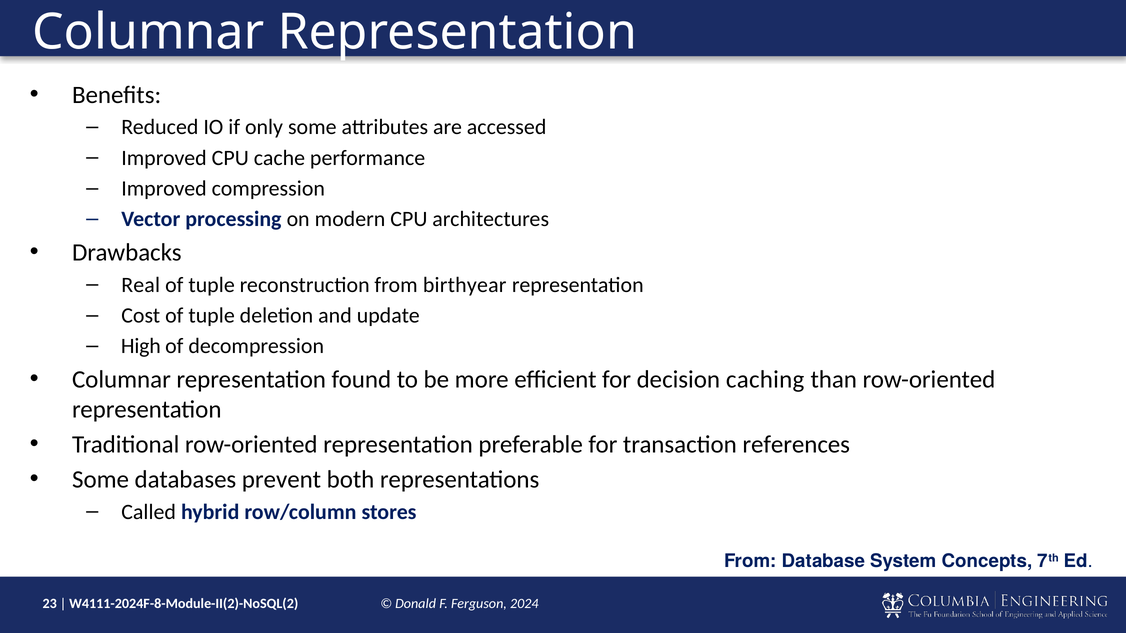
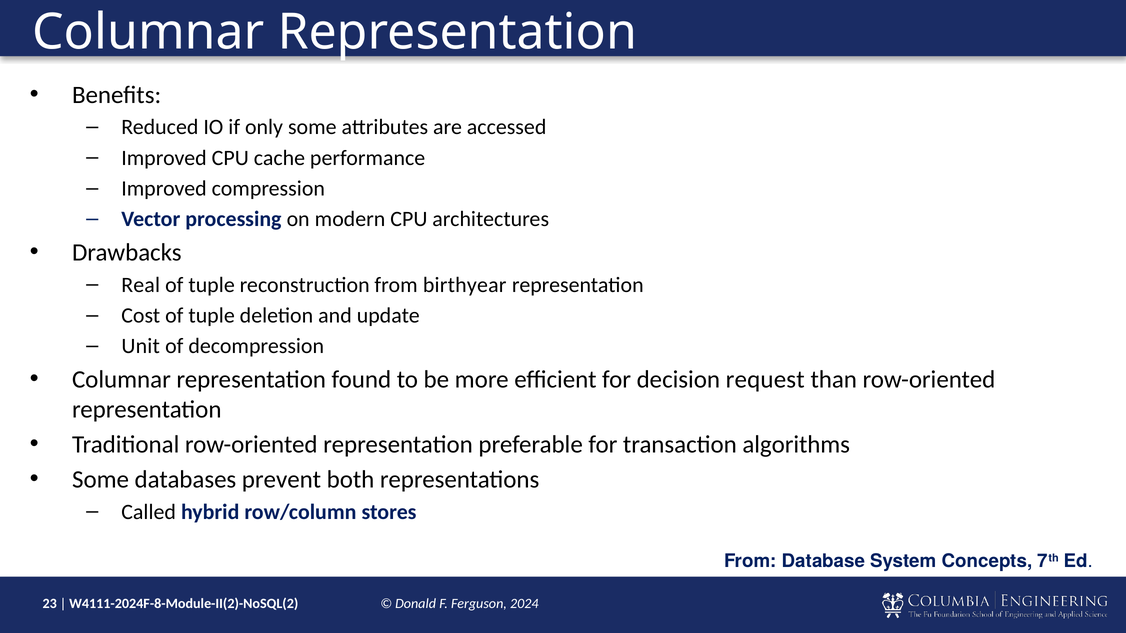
High: High -> Unit (141, 346)
caching: caching -> request (765, 380)
references: references -> algorithms (796, 445)
